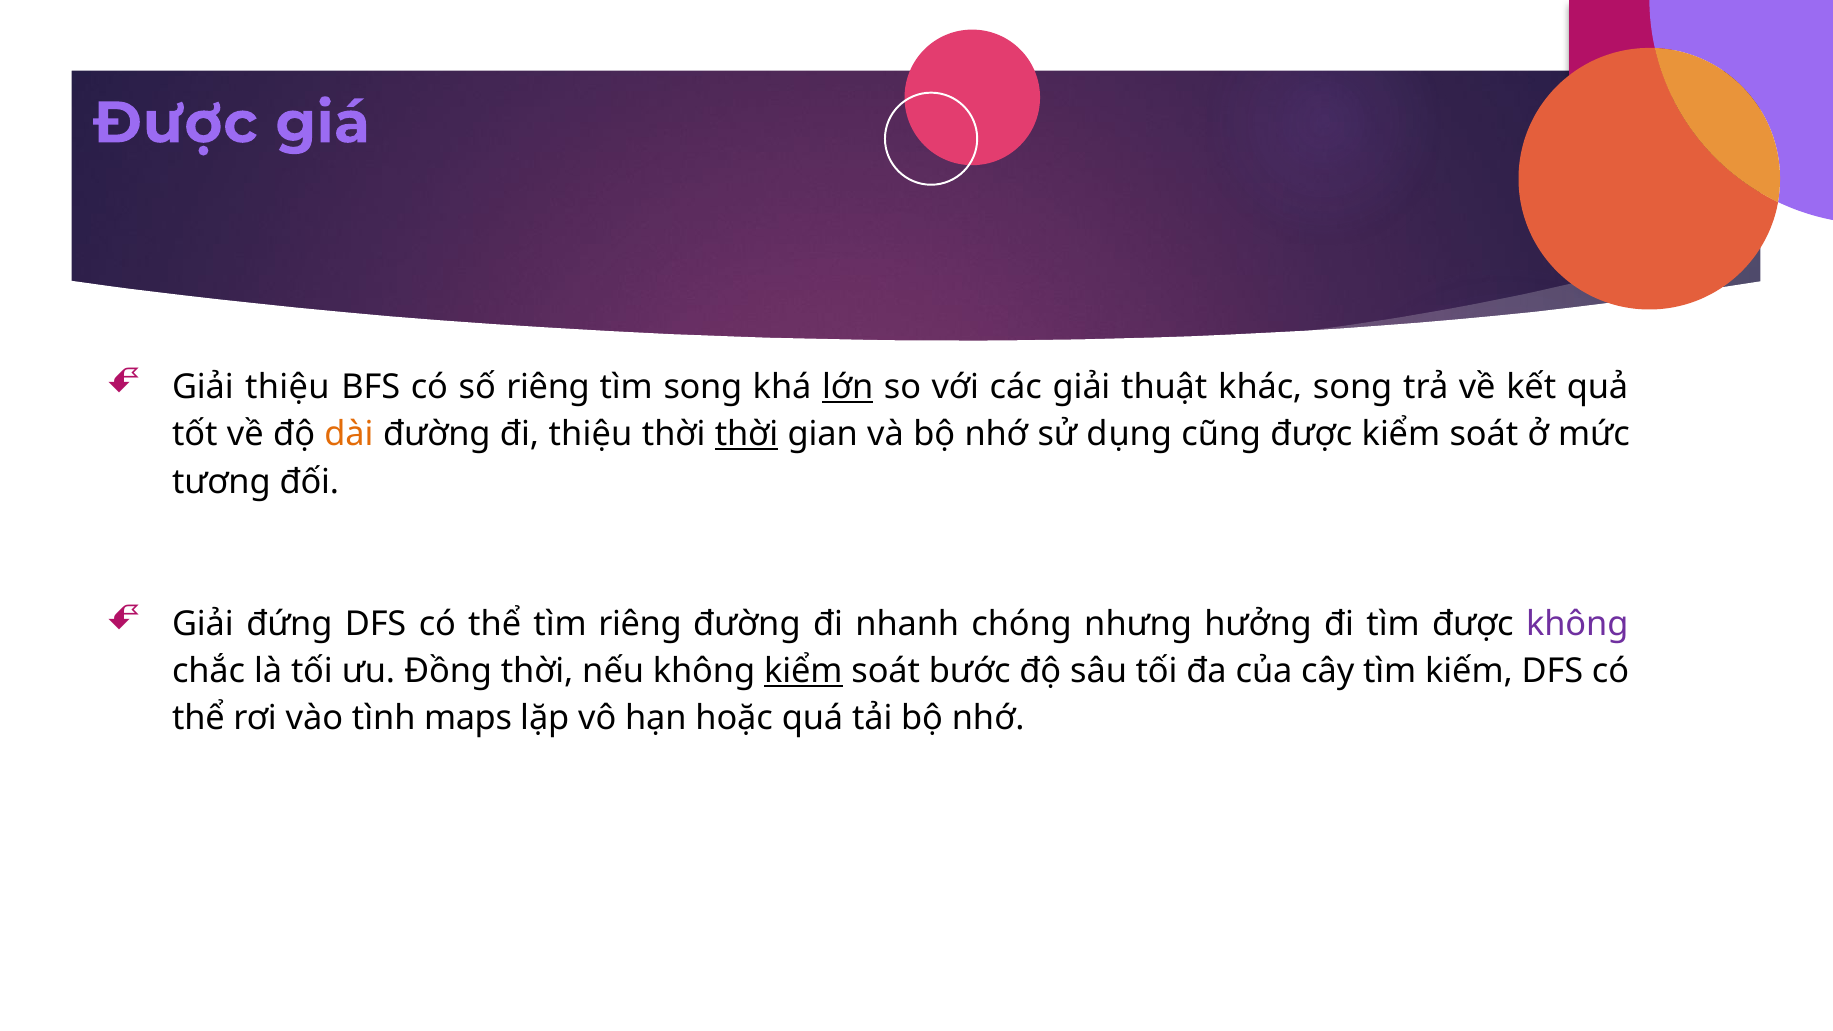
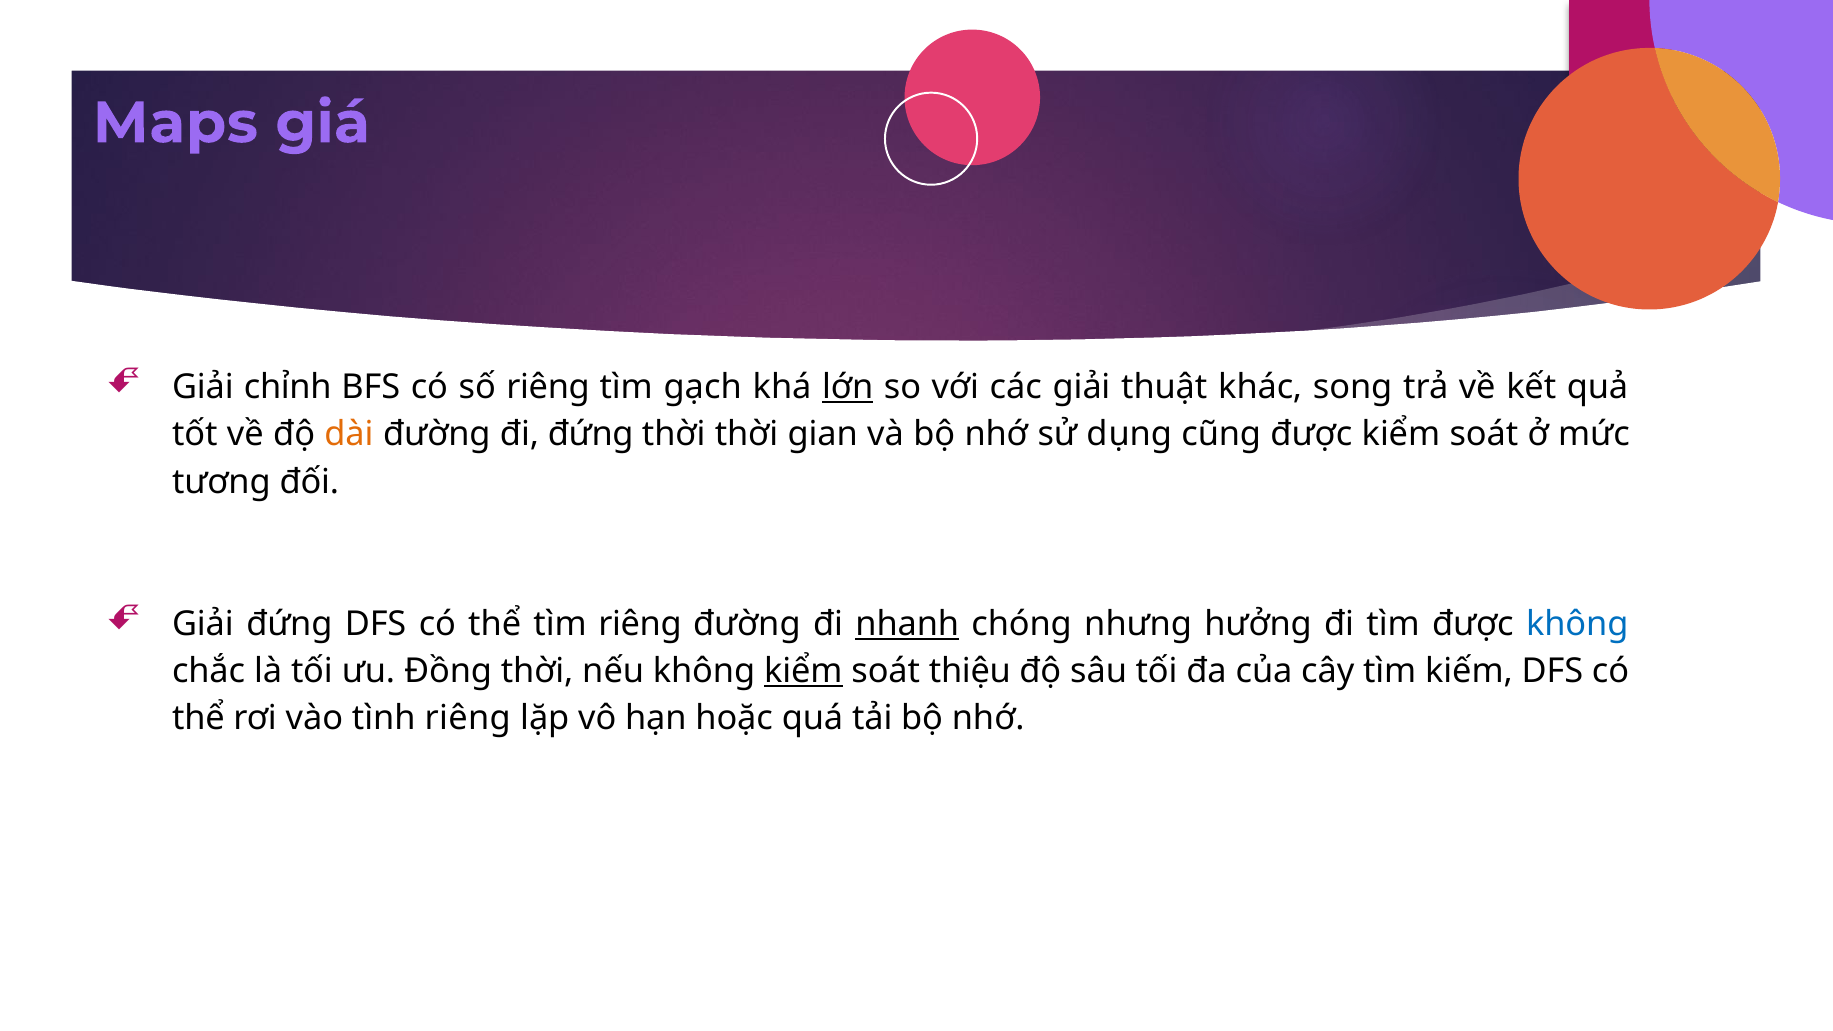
Được: Được -> Maps (175, 123)
Giải thiệu: thiệu -> chỉnh (288, 387)
tìm song: song -> gạch (703, 387)
đi thiệu: thiệu -> đứng (591, 435)
thời underline: present -> none (747, 435)
nhanh underline: none -> present (907, 624)
không colour: purple -> blue (1577, 624)
bước: bước -> thiệu (970, 671)
tình maps: maps -> riêng (468, 719)
